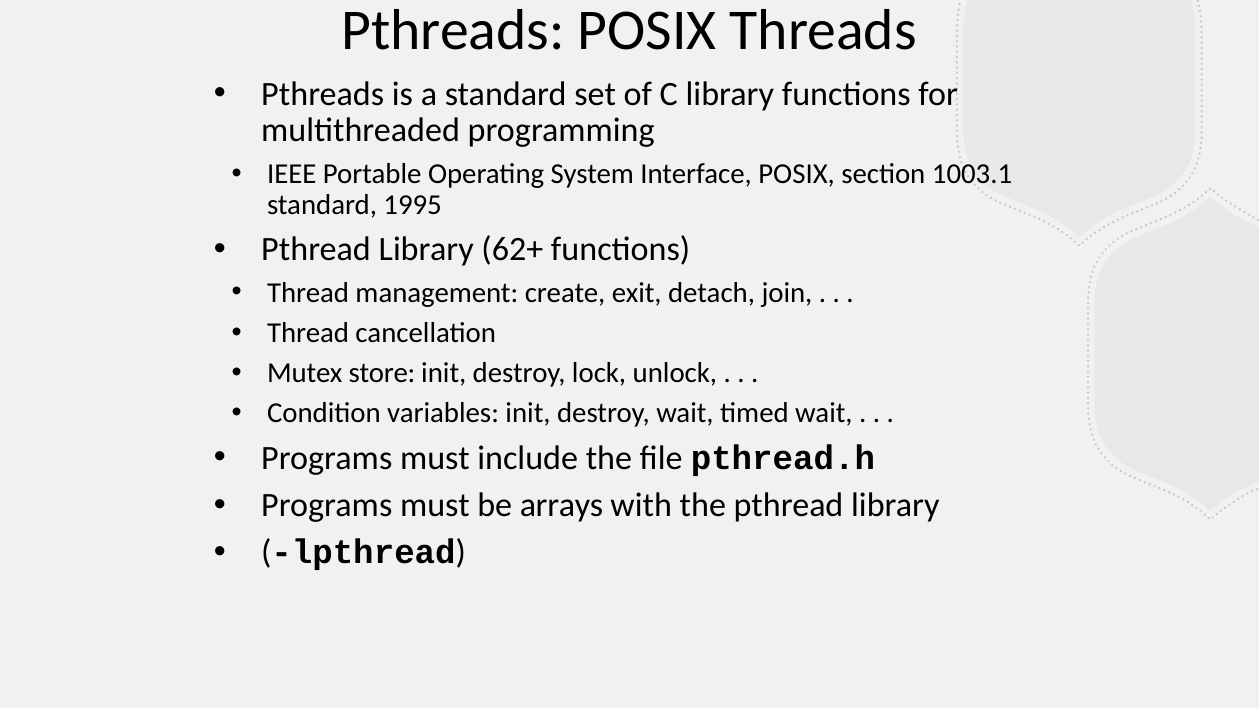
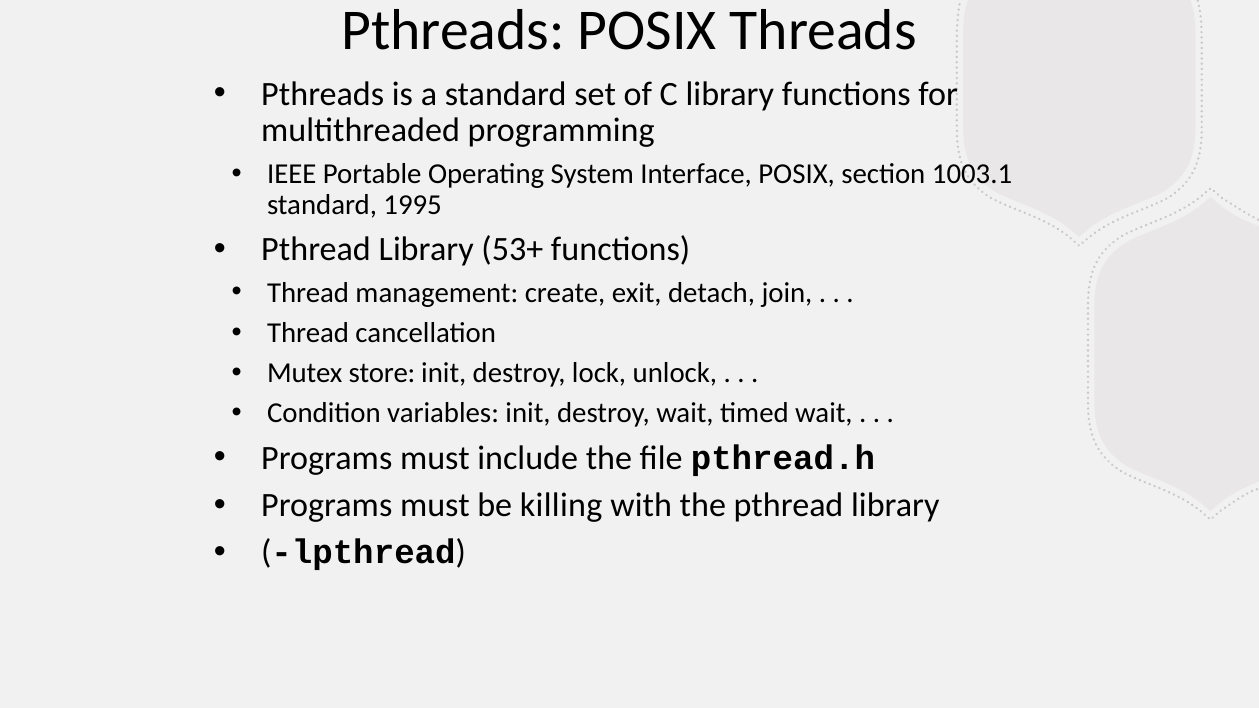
62+: 62+ -> 53+ (512, 249)
arrays: arrays -> killing (561, 505)
